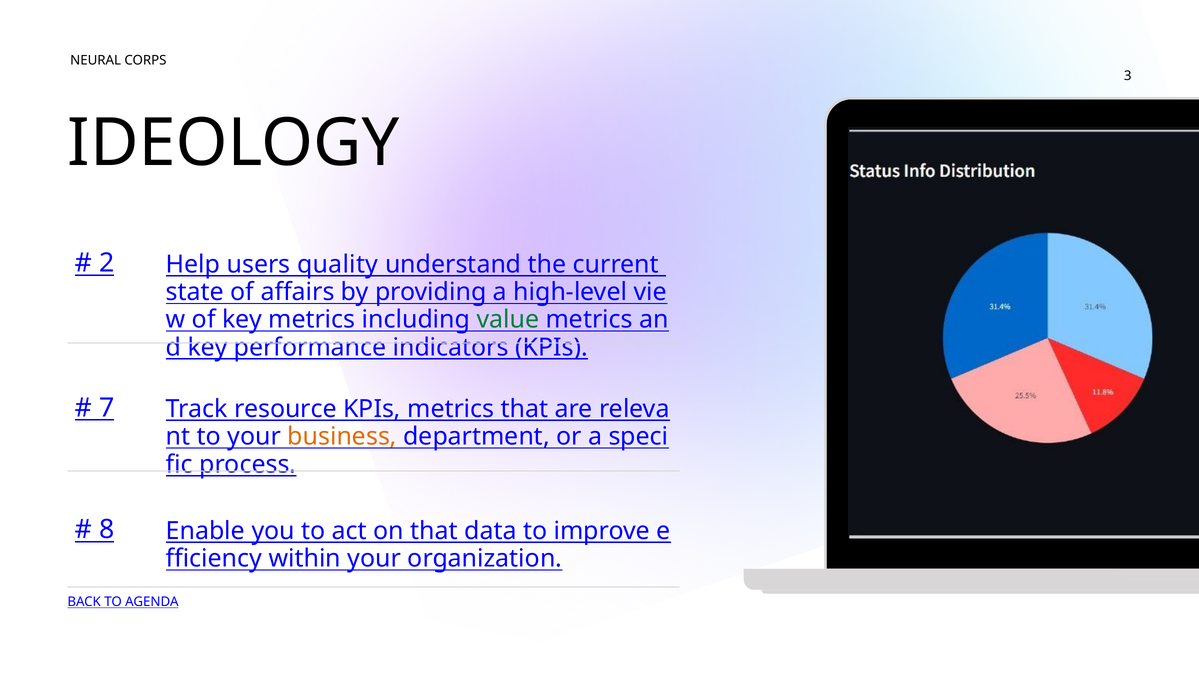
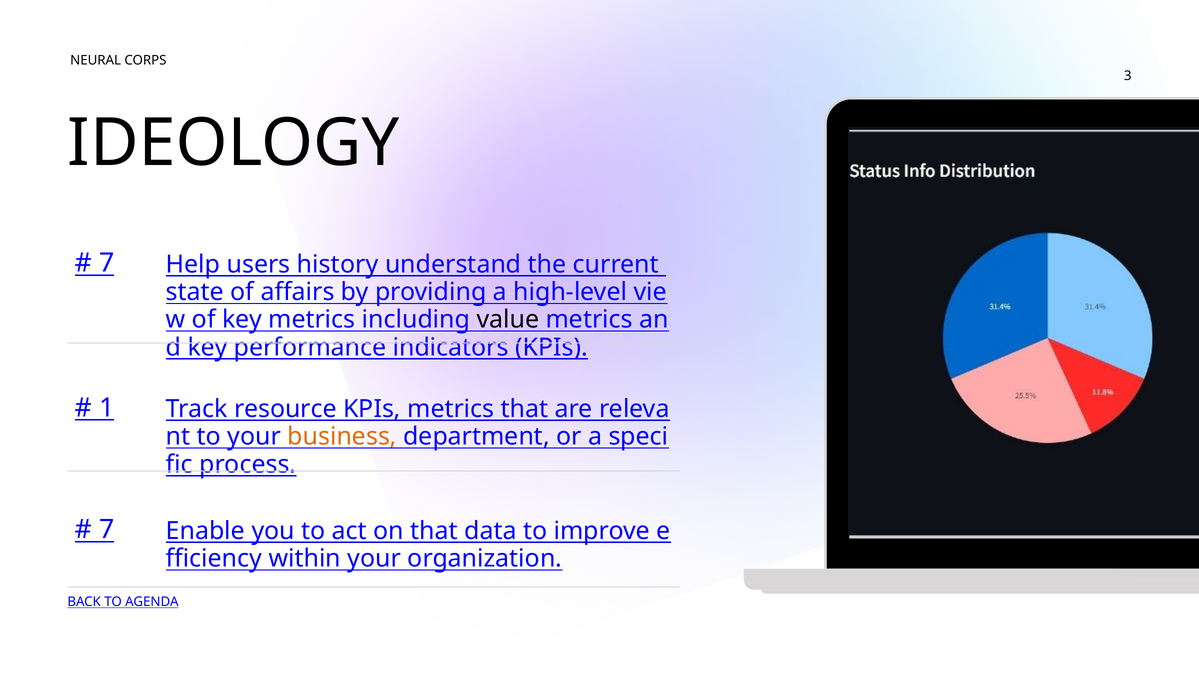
2: 2 -> 7 (107, 263)
quality: quality -> history (338, 264)
value colour: green -> black (508, 319)
7: 7 -> 1 (107, 407)
8: 8 -> 7 (107, 529)
